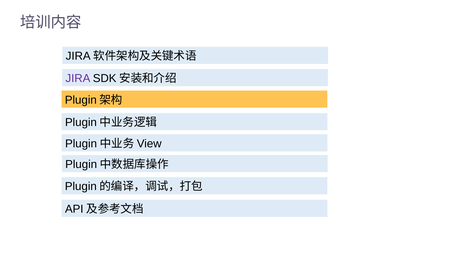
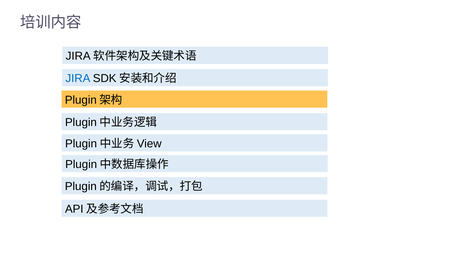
JIRA colour: purple -> blue (78, 79)
